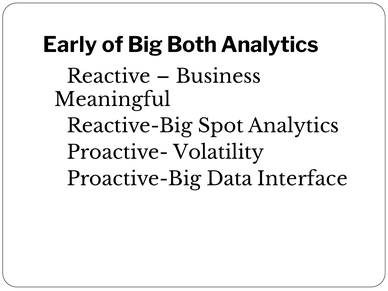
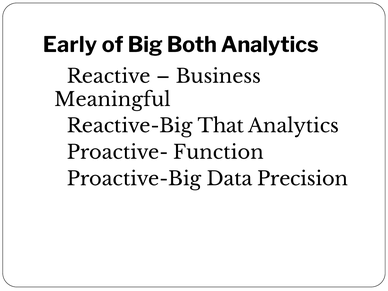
Spot: Spot -> That (221, 126)
Volatility: Volatility -> Function (218, 152)
Interface: Interface -> Precision (302, 179)
